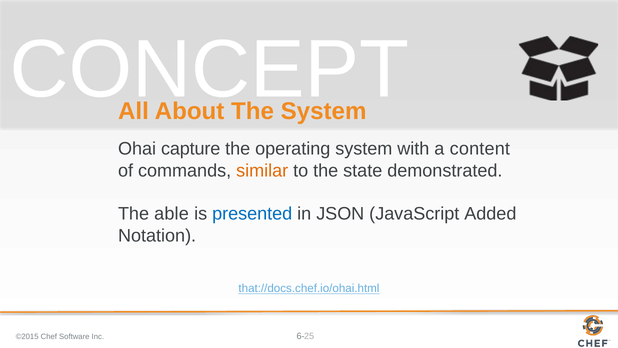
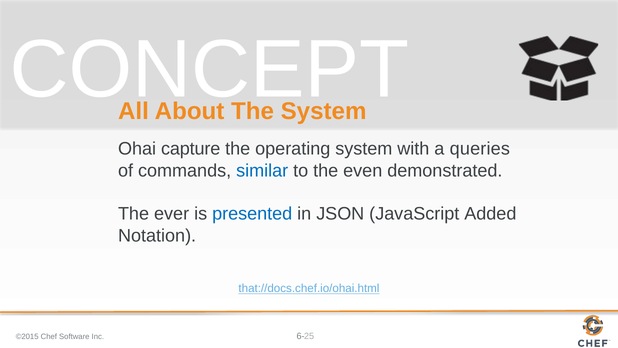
content: content -> queries (480, 149)
similar colour: orange -> blue (262, 170)
state: state -> even (363, 170)
able: able -> ever (172, 214)
